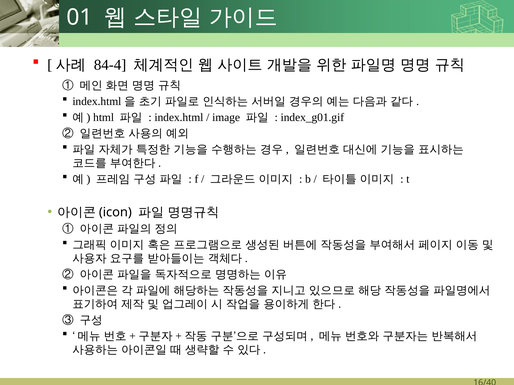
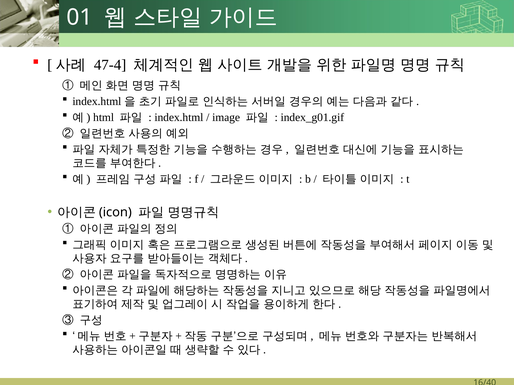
84-4: 84-4 -> 47-4 (110, 65)
